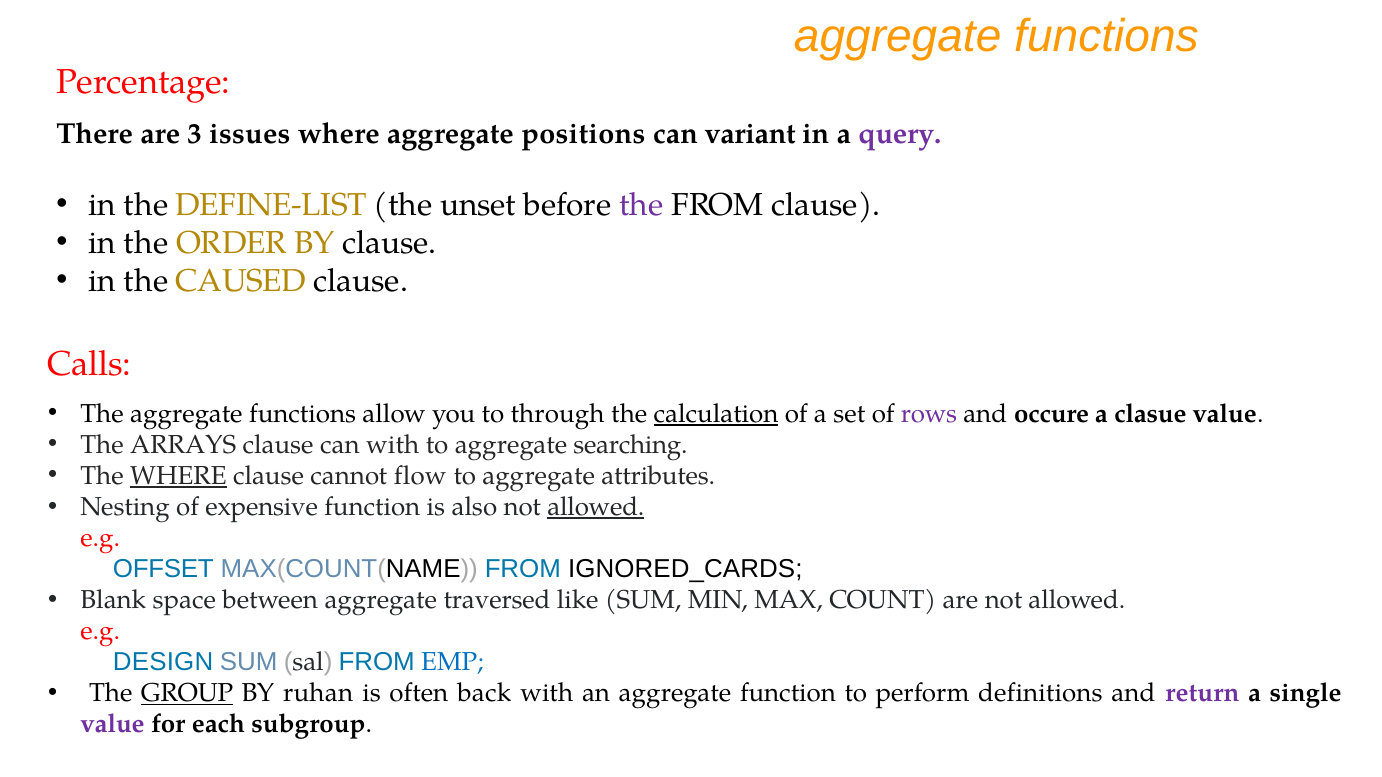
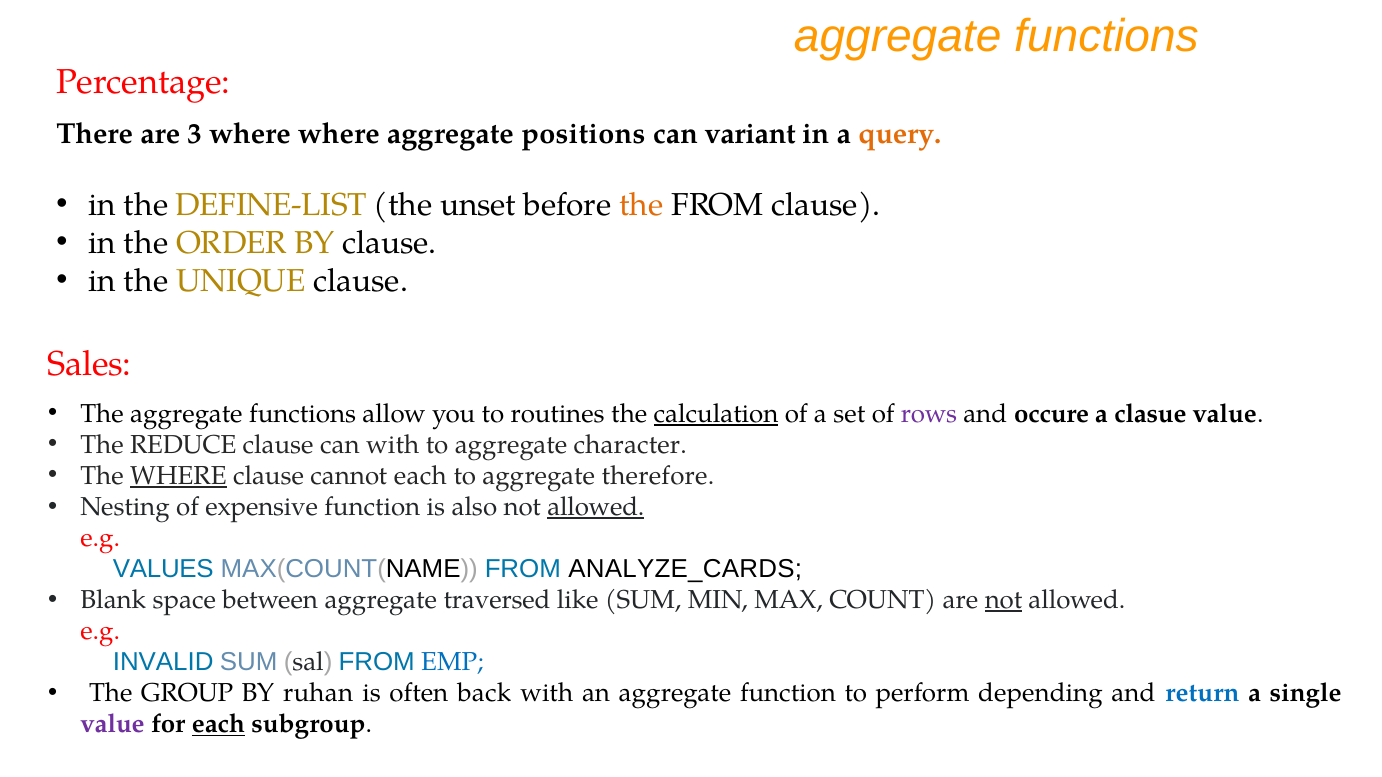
3 issues: issues -> where (250, 134)
query colour: purple -> orange (900, 134)
the colour: purple -> orange (641, 205)
CAUSED: CAUSED -> UNIQUE (241, 281)
Calls: Calls -> Sales (89, 364)
through: through -> routines (558, 414)
ARRAYS: ARRAYS -> REDUCE (183, 445)
searching: searching -> character (630, 445)
cannot flow: flow -> each (420, 476)
attributes: attributes -> therefore (658, 476)
OFFSET: OFFSET -> VALUES (163, 569)
IGNORED_CARDS: IGNORED_CARDS -> ANALYZE_CARDS (685, 569)
not underline: none -> present (1003, 600)
DESIGN: DESIGN -> INVALID (163, 663)
GROUP underline: present -> none (187, 694)
definitions: definitions -> depending (1040, 694)
return colour: purple -> blue (1202, 694)
each underline: none -> present (218, 725)
